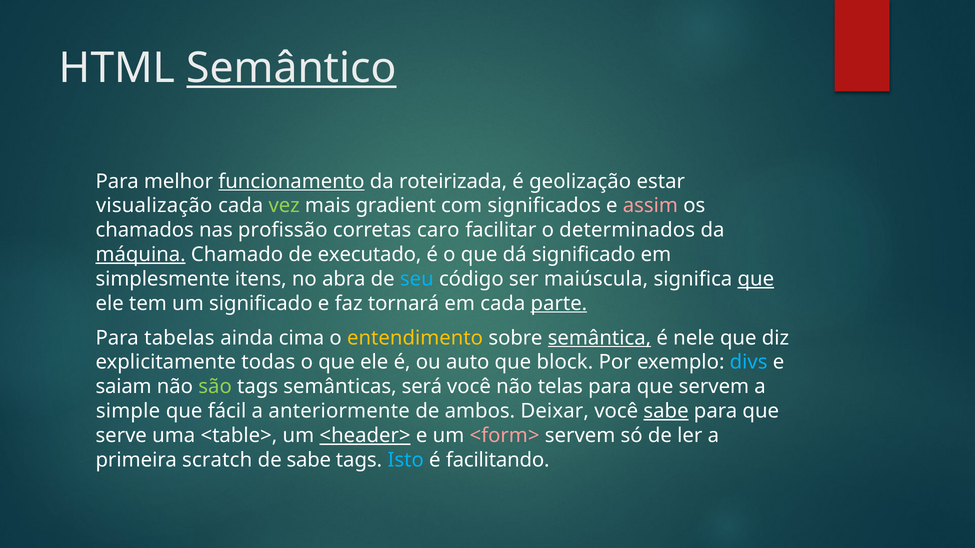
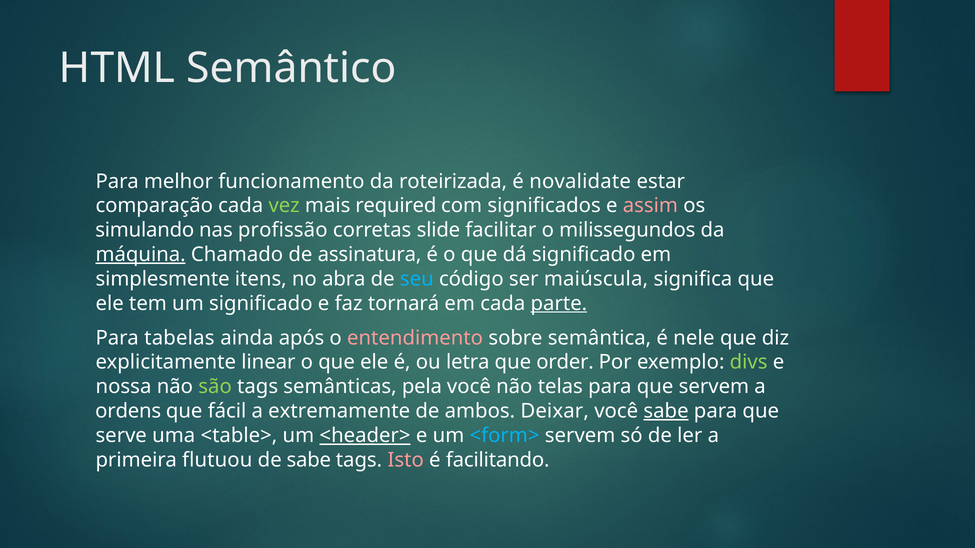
Semântico underline: present -> none (291, 68)
funcionamento underline: present -> none (291, 181)
geolização: geolização -> novalidate (580, 181)
visualização: visualização -> comparação (154, 206)
gradient: gradient -> required (396, 206)
chamados: chamados -> simulando (145, 230)
caro: caro -> slide (438, 230)
determinados: determinados -> milissegundos (627, 230)
executado: executado -> assinatura (370, 255)
que underline: present -> none (756, 279)
cima: cima -> após (302, 338)
entendimento colour: yellow -> pink (415, 338)
semântica underline: present -> none (599, 338)
todas: todas -> linear (268, 363)
auto: auto -> letra (468, 363)
block: block -> order (565, 363)
divs colour: light blue -> light green (749, 363)
saiam: saiam -> nossa (123, 387)
será: será -> pela (422, 387)
simple: simple -> ordens (128, 411)
anteriormente: anteriormente -> extremamente (339, 411)
<form> colour: pink -> light blue (505, 436)
scratch: scratch -> flutuou (217, 460)
Isto colour: light blue -> pink (406, 460)
